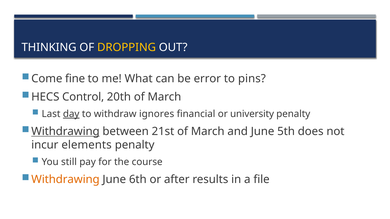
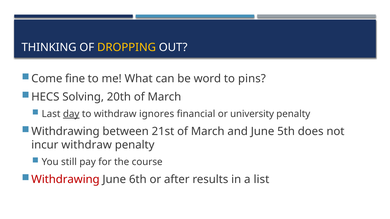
error: error -> word (207, 79)
Control: Control -> Solving (83, 97)
Withdrawing underline: present -> none (65, 132)
incur elements: elements -> withdraw (87, 145)
Withdrawing colour: orange -> red (65, 180)
file: file -> list (261, 180)
